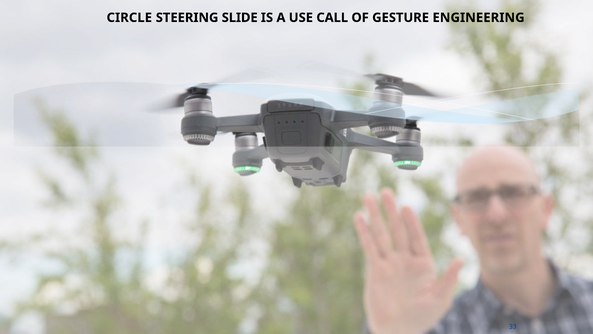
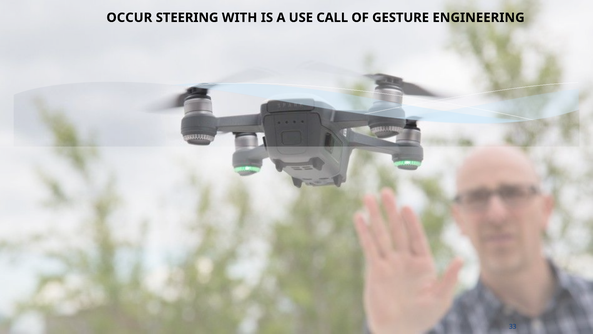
CIRCLE: CIRCLE -> OCCUR (129, 18)
SLIDE: SLIDE -> WITH (240, 18)
